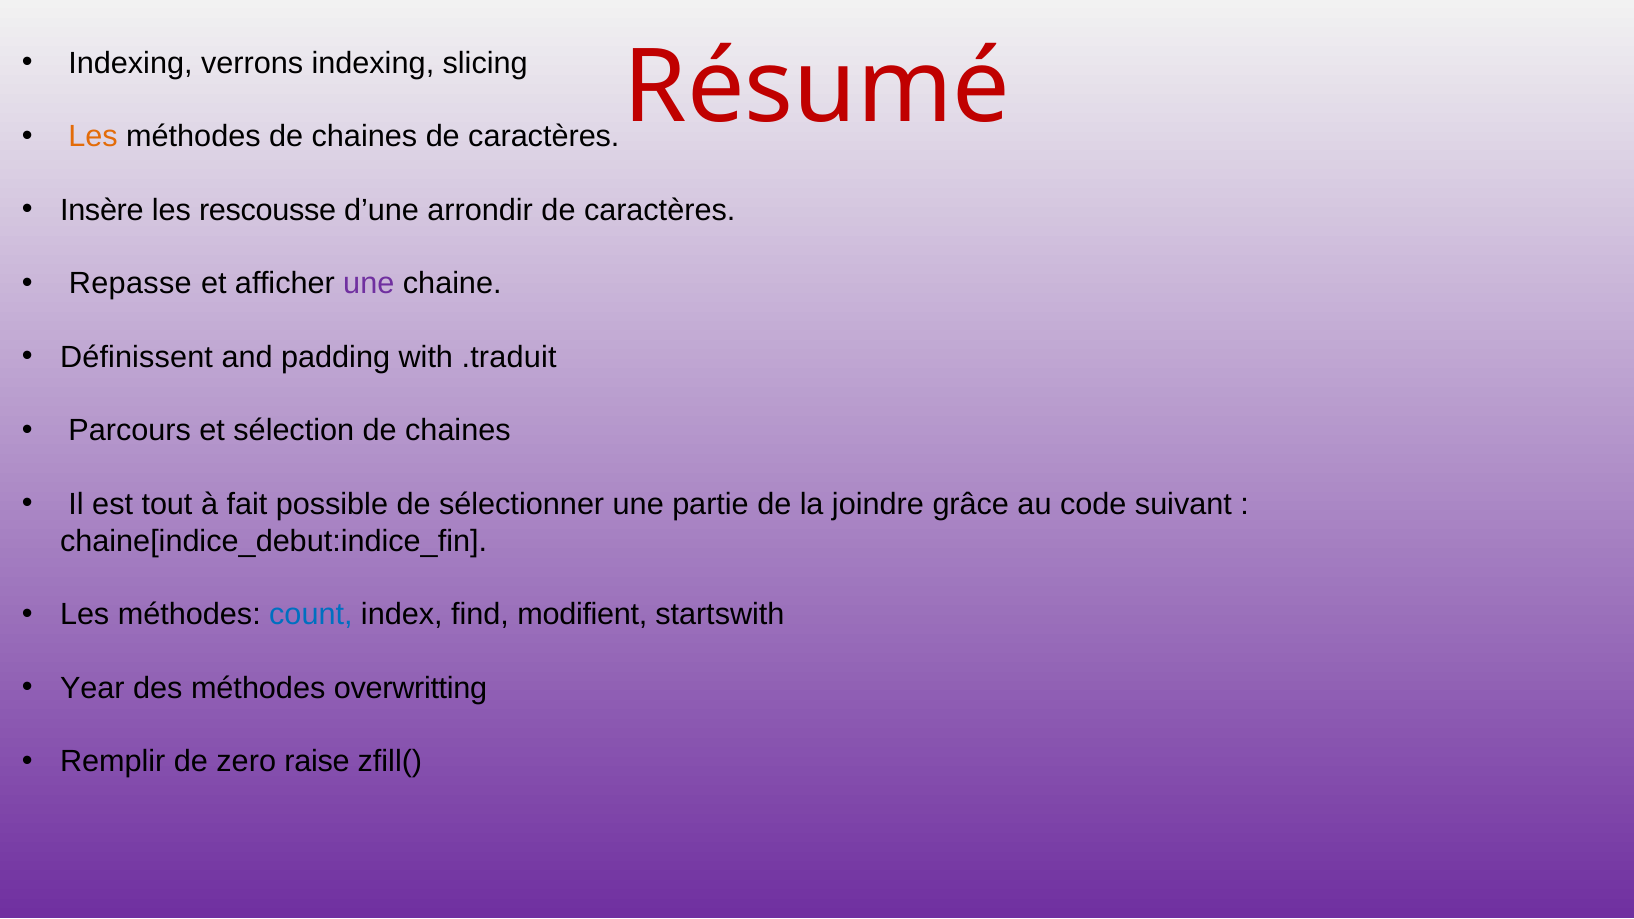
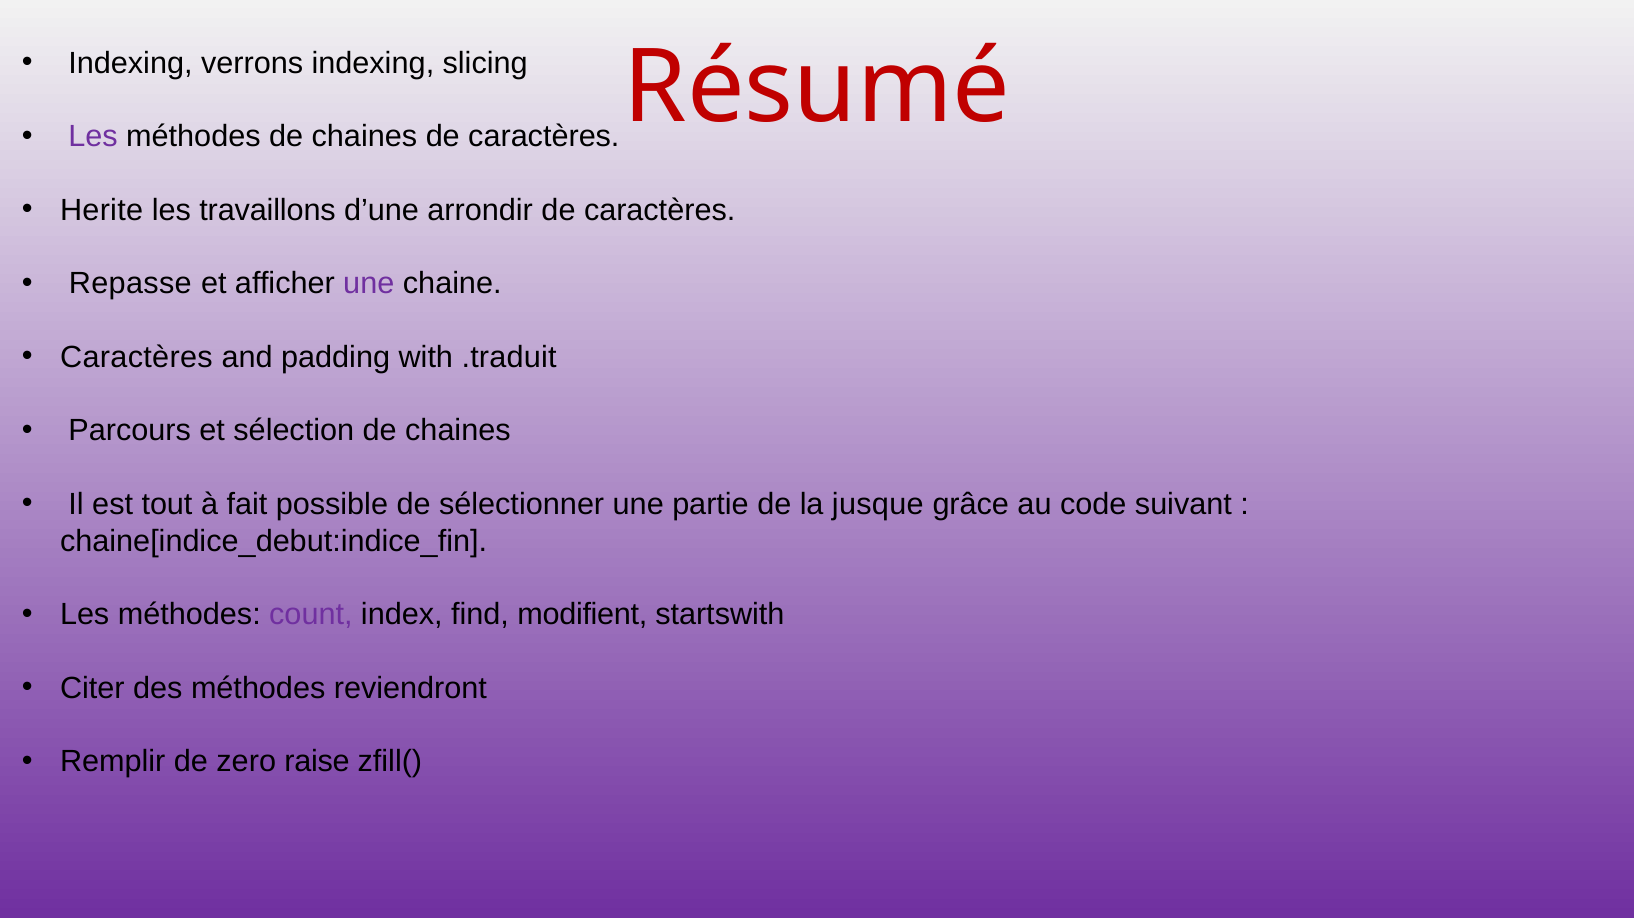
Les colour: orange -> purple (93, 137)
Insère: Insère -> Herite (102, 210)
rescousse: rescousse -> travaillons (268, 210)
Définissent: Définissent -> Caractères (136, 357)
joindre: joindre -> jusque (878, 504)
count colour: blue -> purple (311, 615)
Year: Year -> Citer (92, 688)
overwritting: overwritting -> reviendront (410, 688)
